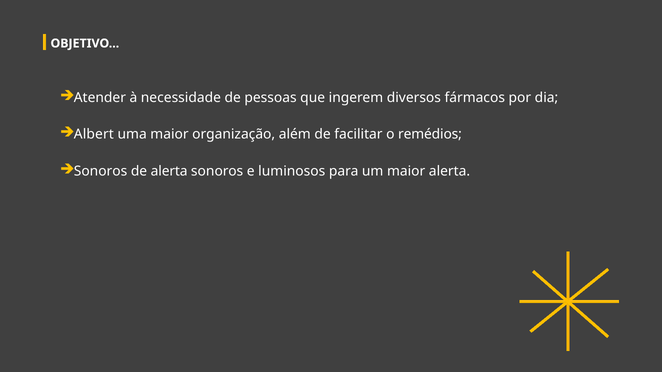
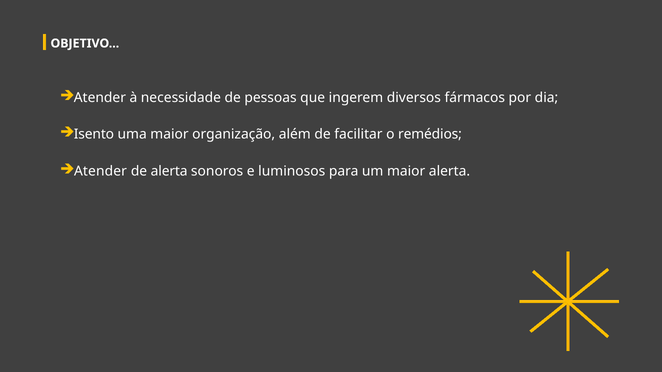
Albert: Albert -> Isento (94, 135)
Sonoros: Sonoros -> Atender (100, 171)
